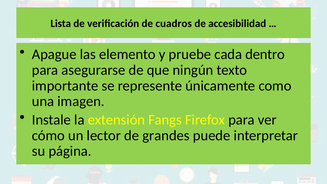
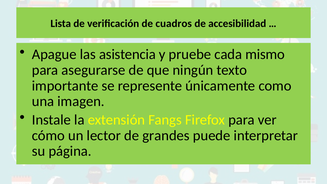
elemento: elemento -> asistencia (127, 54)
dentro: dentro -> mismo (265, 54)
